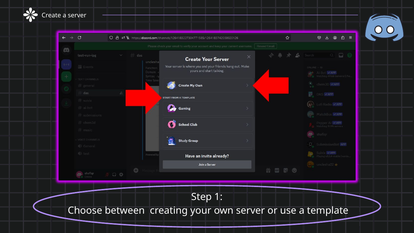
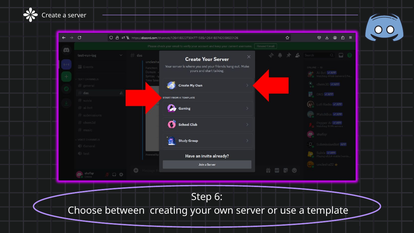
1: 1 -> 6 (218, 197)
